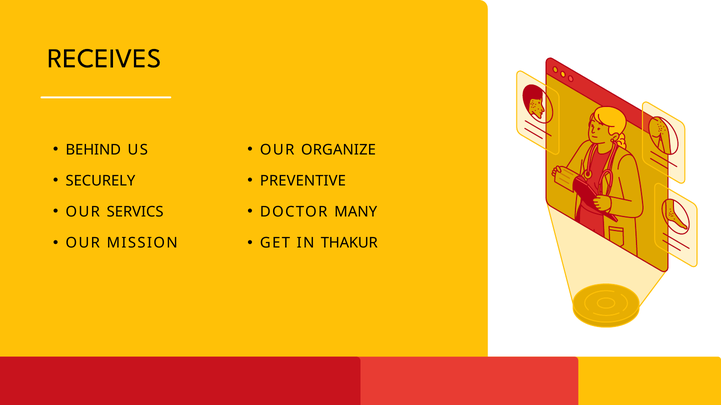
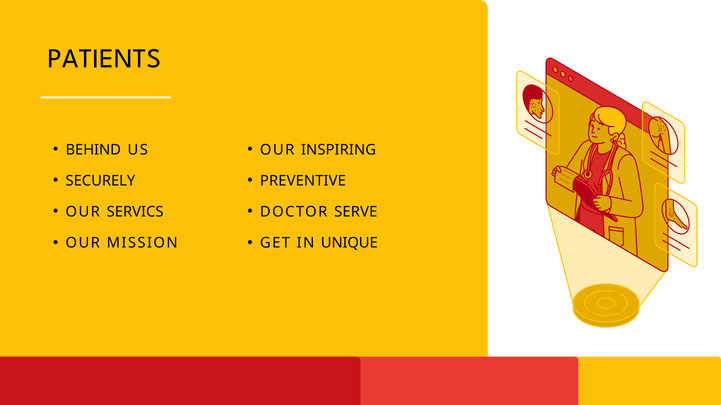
RECEIVES: RECEIVES -> PATIENTS (104, 58)
ORGANIZE: ORGANIZE -> INSPIRING (339, 150)
MANY: MANY -> SERVE (356, 212)
THAKUR: THAKUR -> UNIQUE (349, 243)
